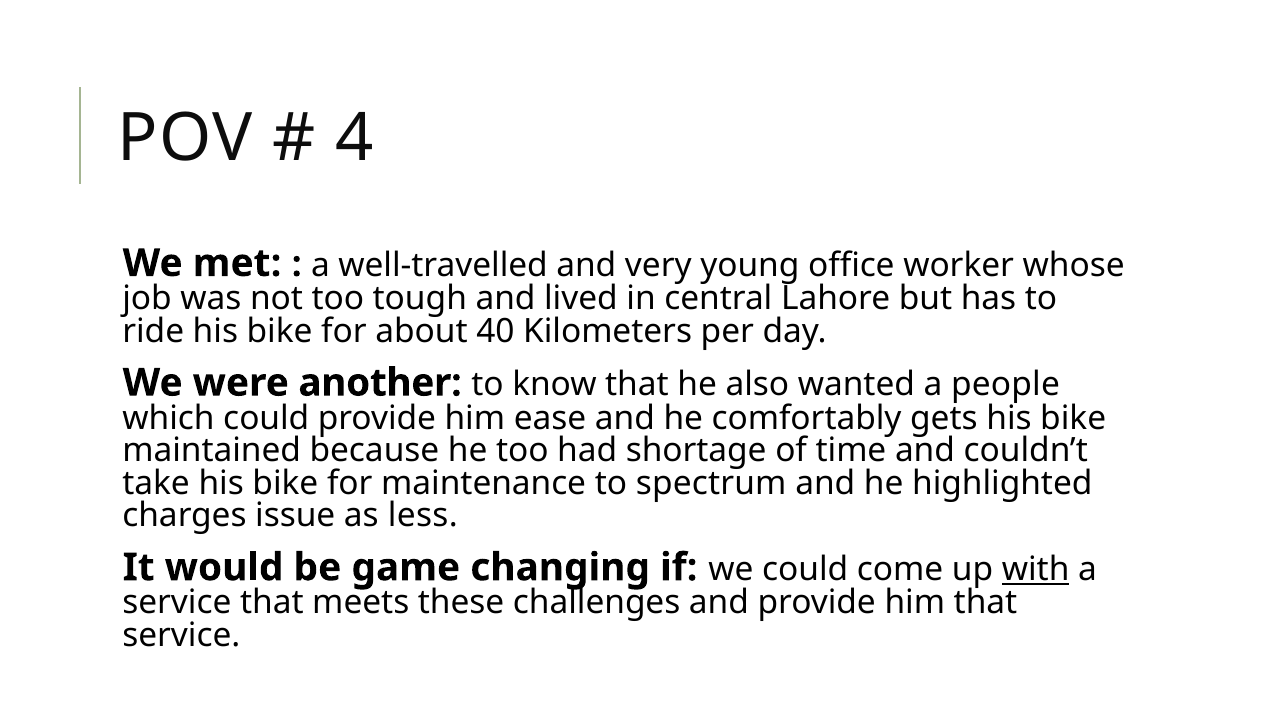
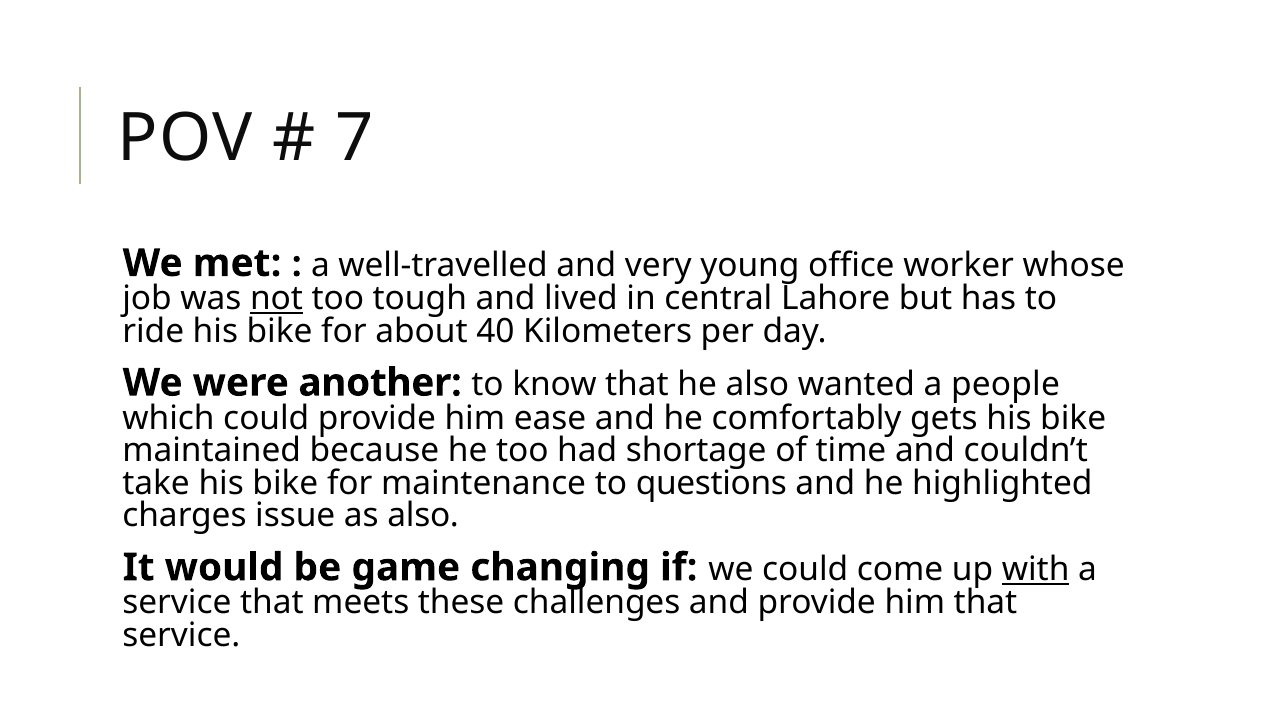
4: 4 -> 7 (355, 138)
not underline: none -> present (277, 298)
spectrum: spectrum -> questions (711, 483)
as less: less -> also (423, 516)
